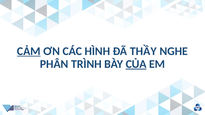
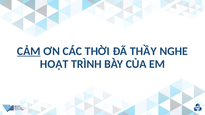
HÌNH: HÌNH -> THỜI (97, 51)
PHÂN: PHÂN -> HOẠT (54, 64)
CỦA underline: present -> none (136, 64)
